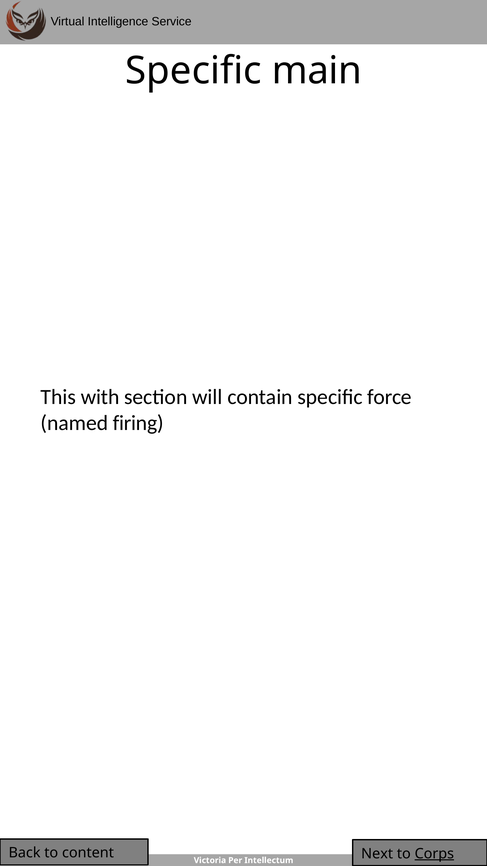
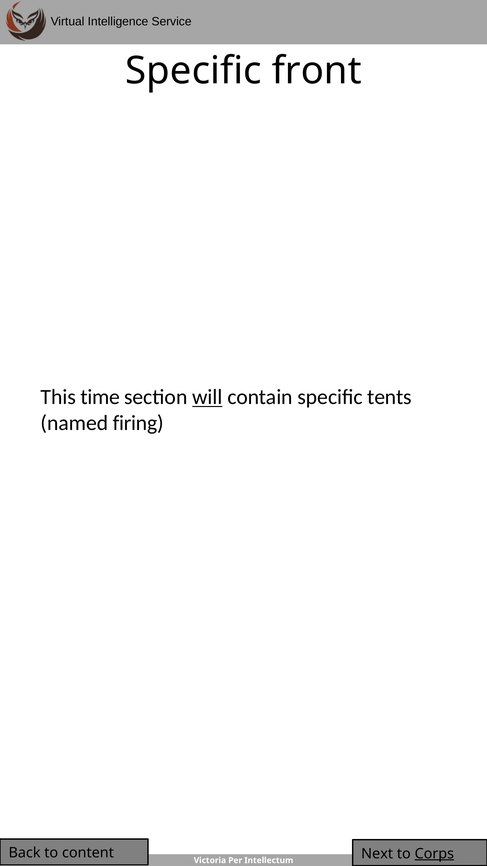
main: main -> front (317, 71)
with: with -> time (100, 397)
will underline: none -> present (207, 397)
force: force -> tents (389, 397)
